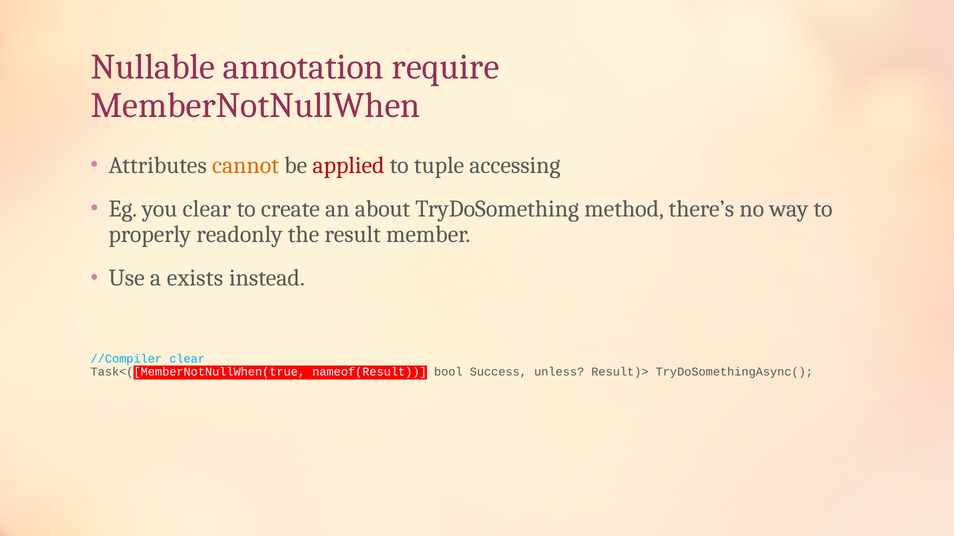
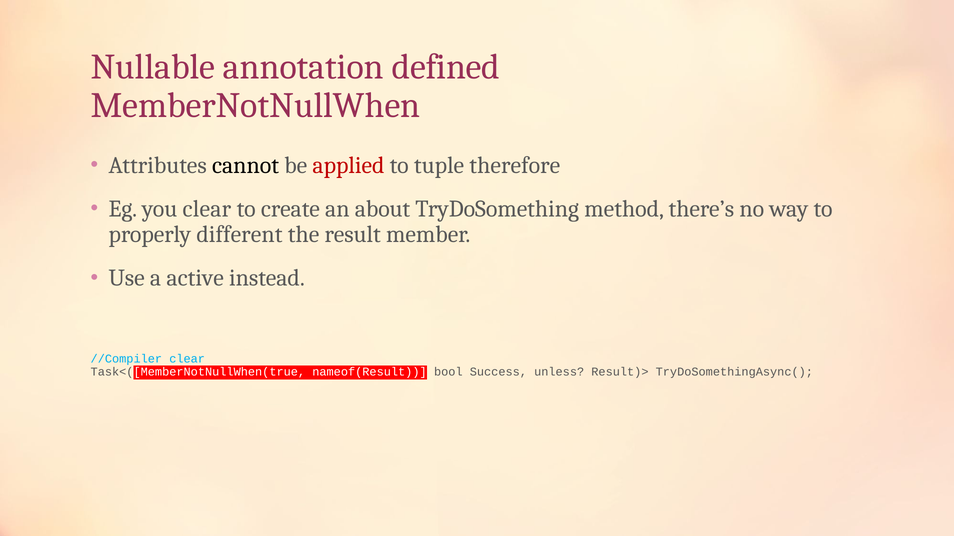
require: require -> defined (446, 67)
cannot colour: orange -> black (246, 165)
accessing: accessing -> therefore (515, 165)
readonly: readonly -> different (239, 235)
exists: exists -> active (195, 278)
